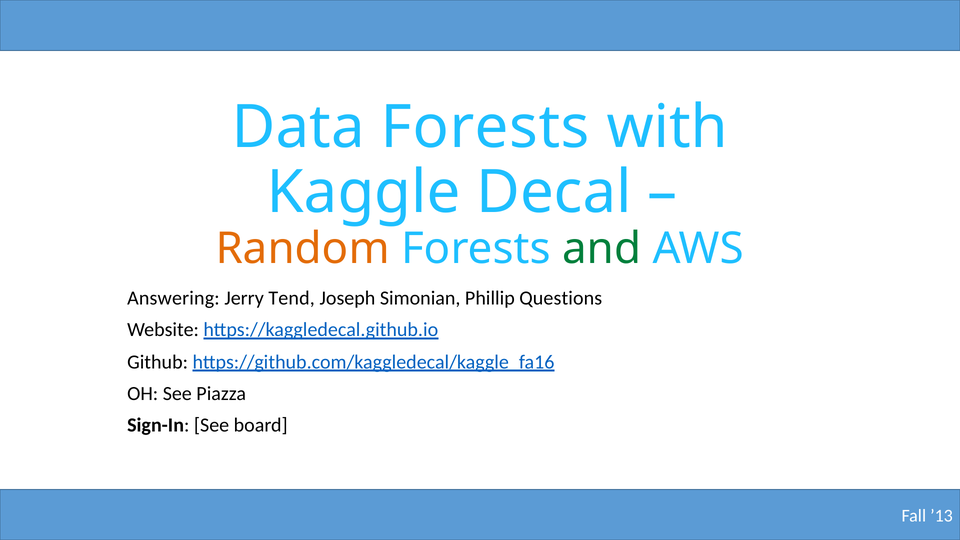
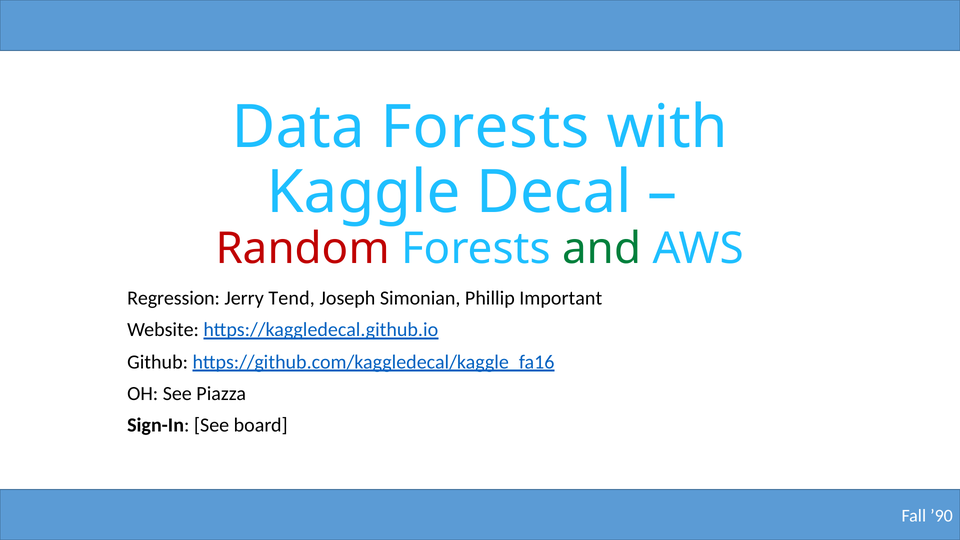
Random colour: orange -> red (303, 249)
Answering: Answering -> Regression (174, 298)
Questions: Questions -> Important (561, 298)
’13: ’13 -> ’90 (942, 516)
